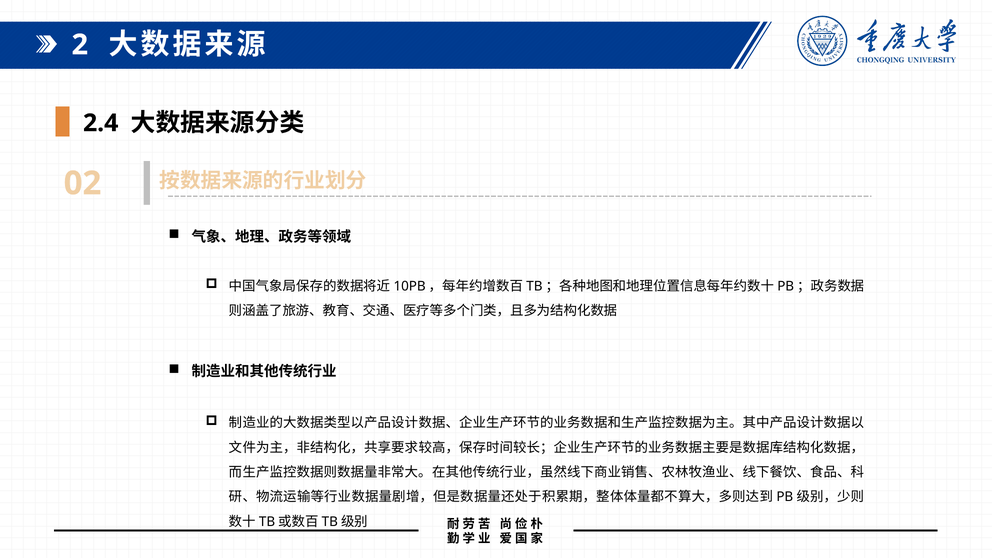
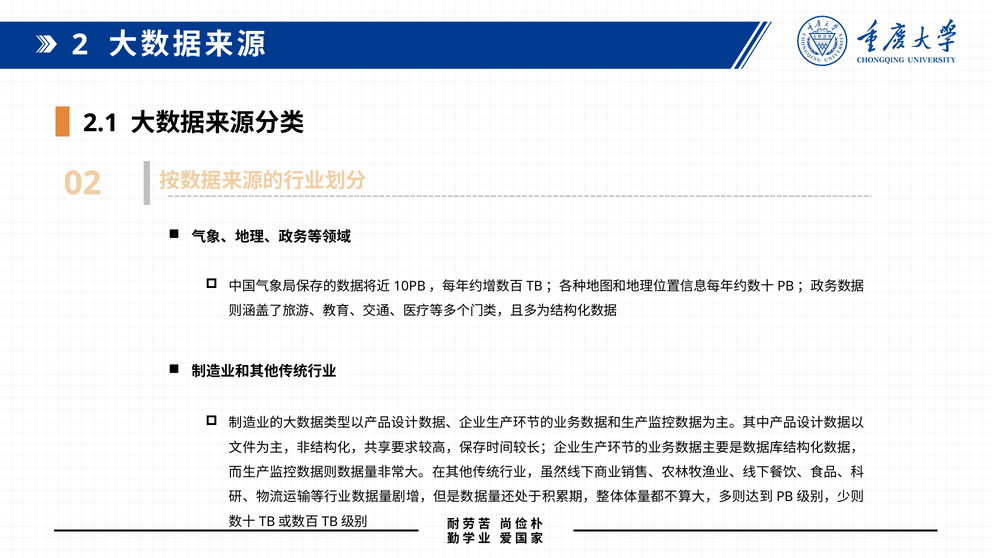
2.4: 2.4 -> 2.1 (101, 123)
